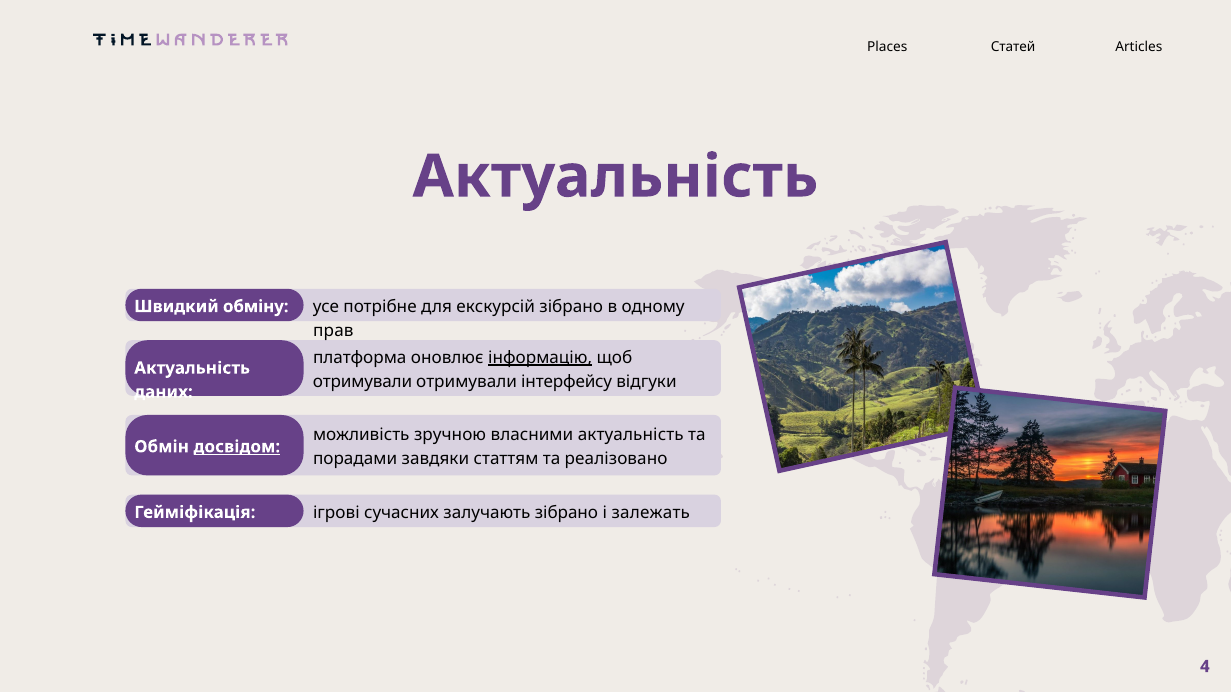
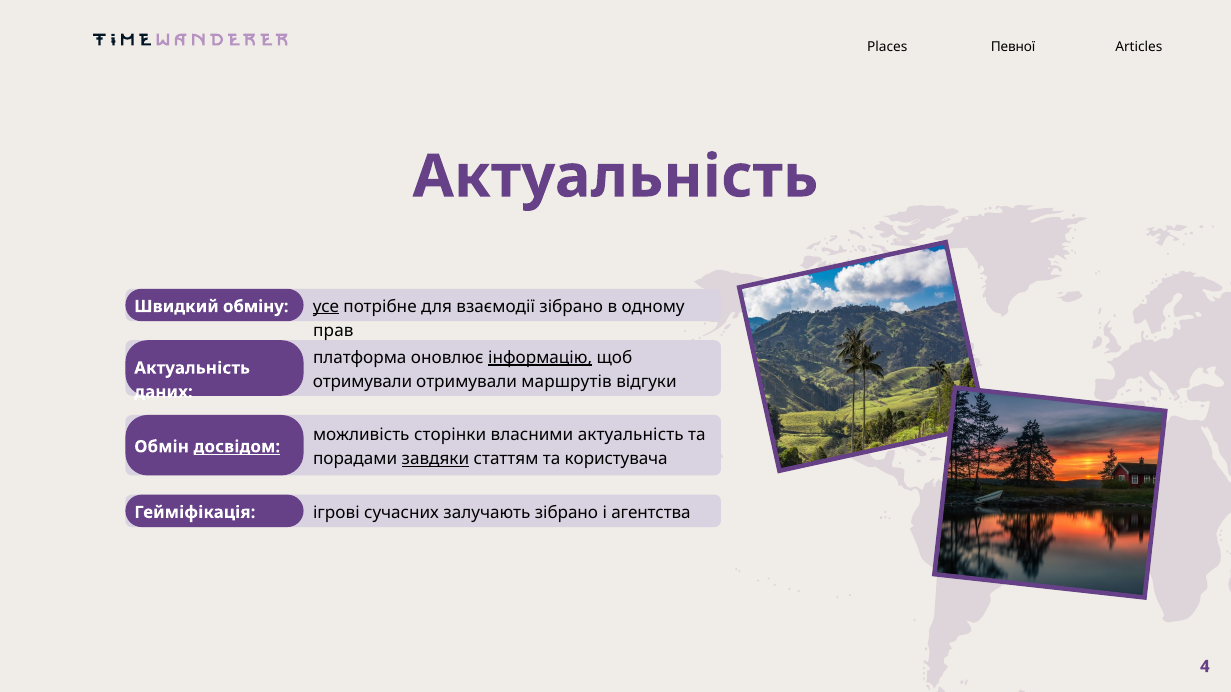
Статей: Статей -> Певної (1013, 47)
усе underline: none -> present (326, 307)
екскурсій: екскурсій -> взаємодії (496, 307)
інтерфейсу: інтерфейсу -> маршрутів (567, 382)
зручною: зручною -> сторінки (450, 435)
завдяки underline: none -> present (435, 459)
реалізовано: реалізовано -> користувача (616, 459)
залежать: залежать -> агентства (651, 513)
